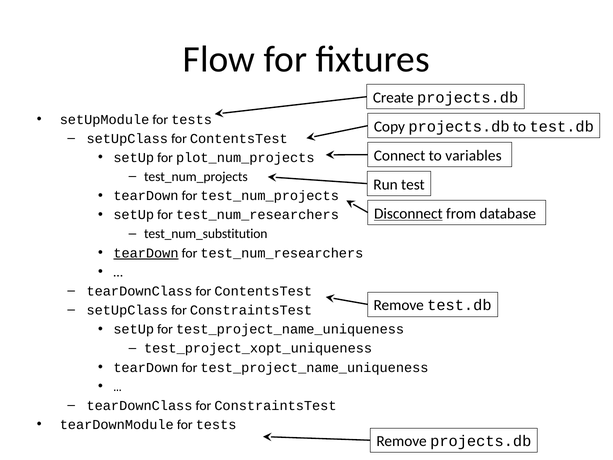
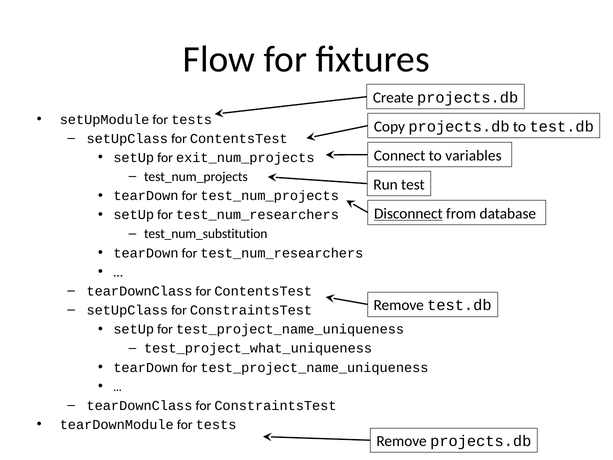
plot_num_projects: plot_num_projects -> exit_num_projects (245, 158)
tearDown underline: present -> none (146, 253)
test_project_xopt_uniqueness: test_project_xopt_uniqueness -> test_project_what_uniqueness (258, 348)
